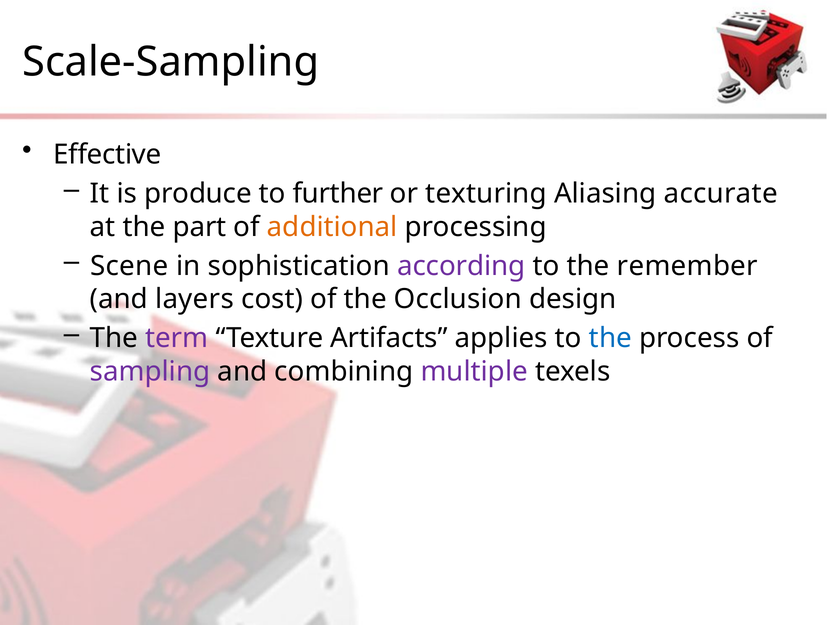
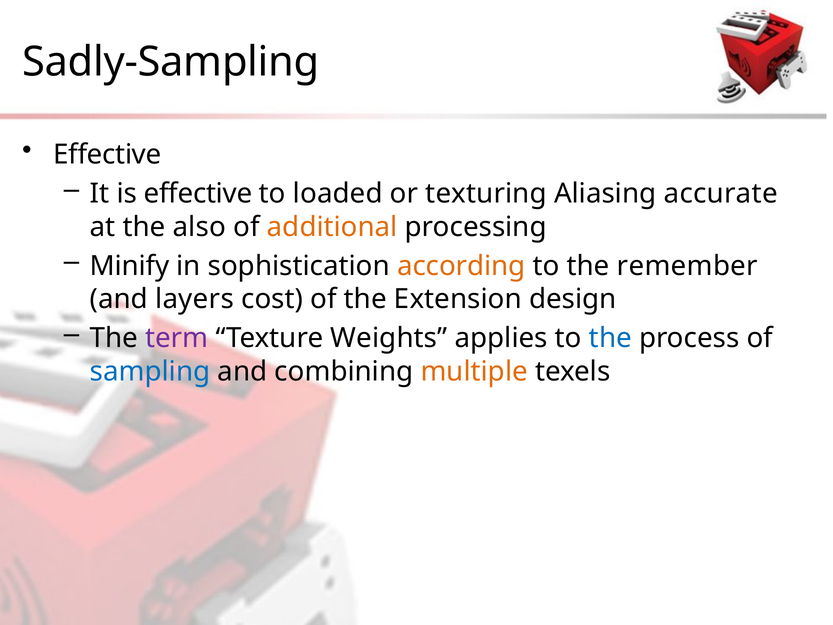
Scale-Sampling: Scale-Sampling -> Sadly-Sampling (171, 62)
is produce: produce -> effective (198, 194)
further: further -> loaded (338, 194)
part: part -> also (199, 227)
Scene: Scene -> Minify (130, 266)
according colour: purple -> orange (461, 266)
Occlusion: Occlusion -> Extension (458, 299)
Artifacts: Artifacts -> Weights (389, 338)
sampling colour: purple -> blue (150, 371)
multiple colour: purple -> orange (474, 371)
